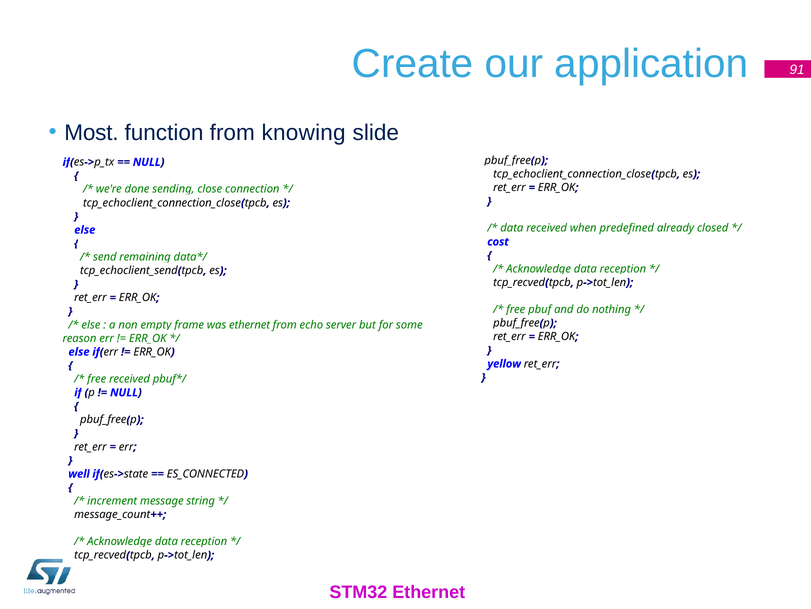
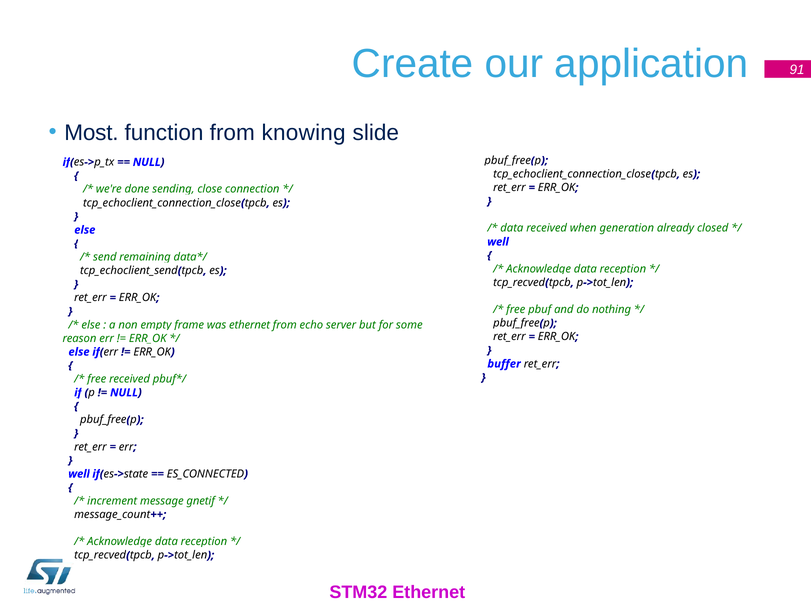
predefined: predefined -> generation (627, 228)
cost: cost -> well (498, 242)
yellow: yellow -> buffer (504, 363)
string: string -> gnetif (201, 500)
